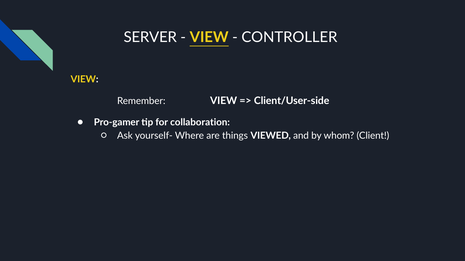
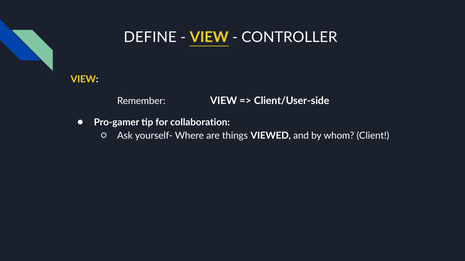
SERVER: SERVER -> DEFINE (150, 37)
